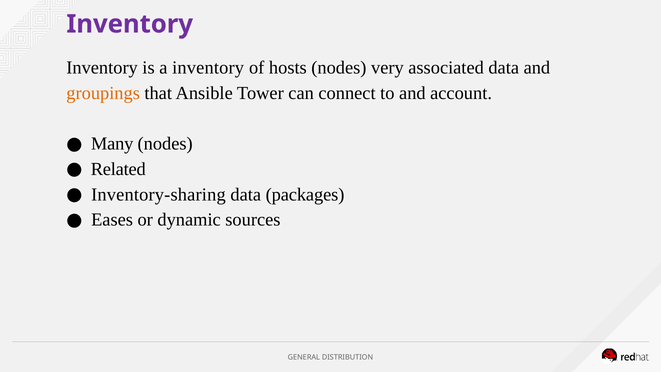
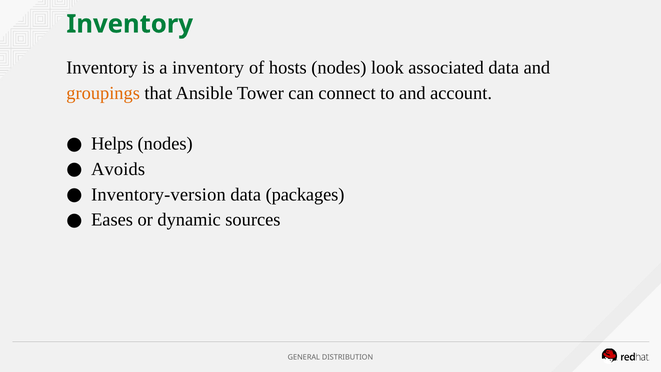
Inventory colour: purple -> green (130, 24)
very: very -> look (387, 68)
Many: Many -> Helps (112, 144)
Related: Related -> Avoids (118, 169)
Inventory-sharing: Inventory-sharing -> Inventory-version (158, 194)
